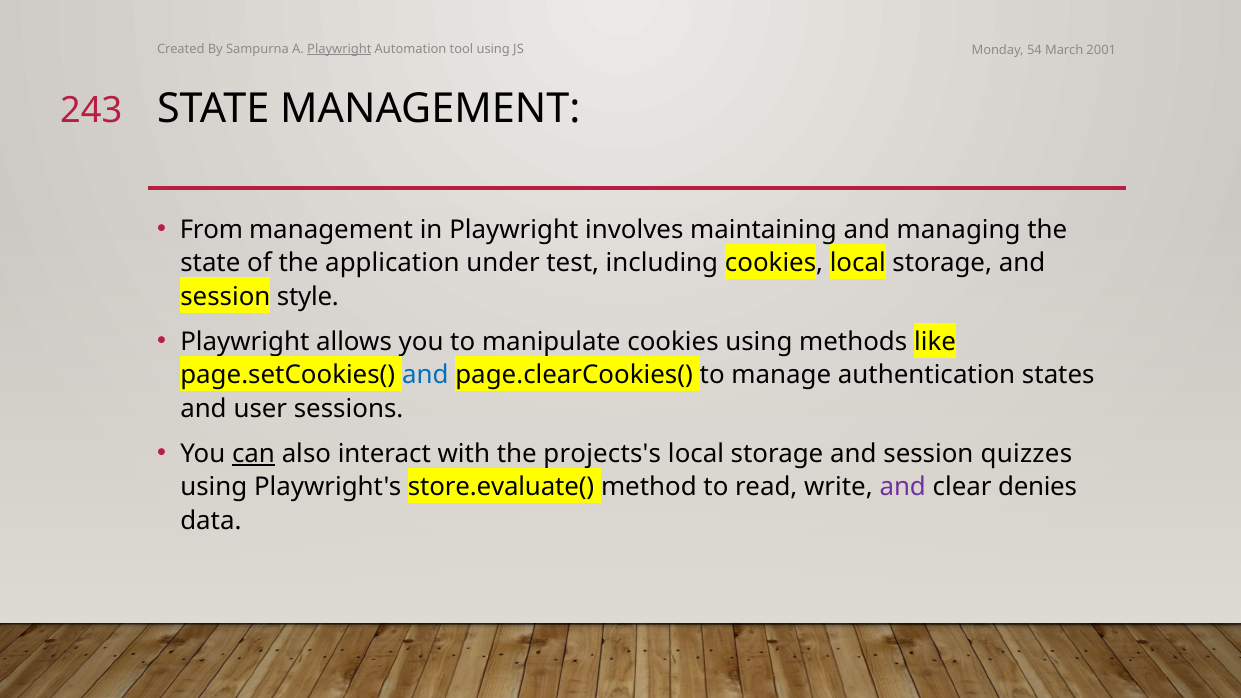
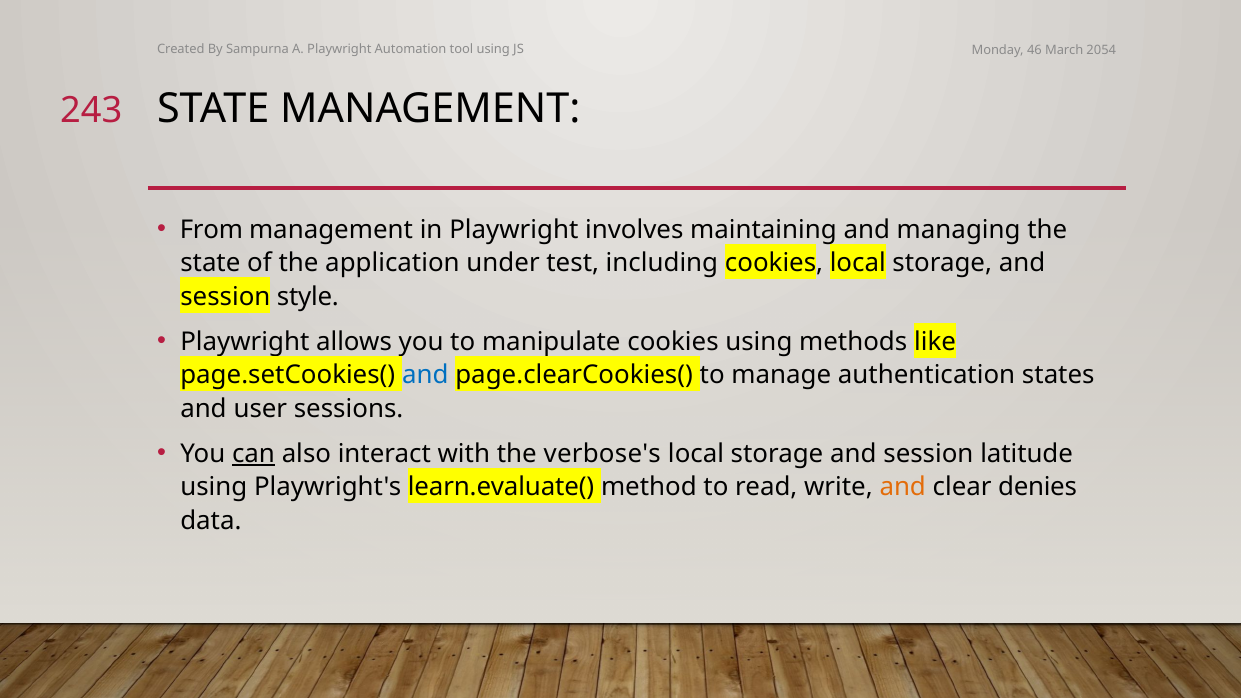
Playwright underline: present -> none (339, 49)
54: 54 -> 46 (1034, 50)
2001: 2001 -> 2054 (1101, 50)
projects's: projects's -> verbose's (602, 454)
quizzes: quizzes -> latitude (1027, 454)
store.evaluate(: store.evaluate( -> learn.evaluate( (501, 487)
and colour: purple -> orange (903, 487)
